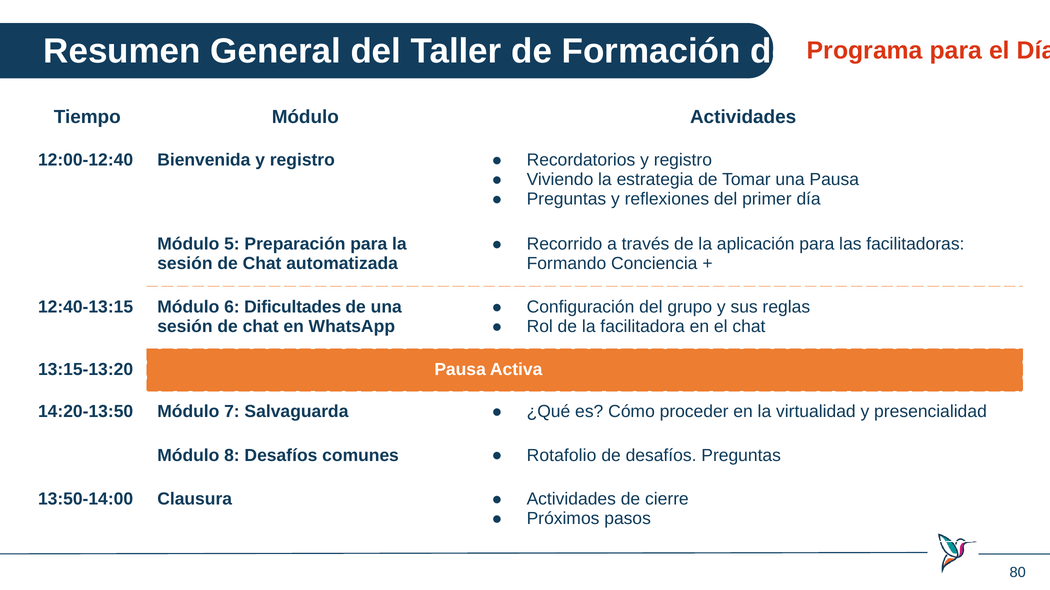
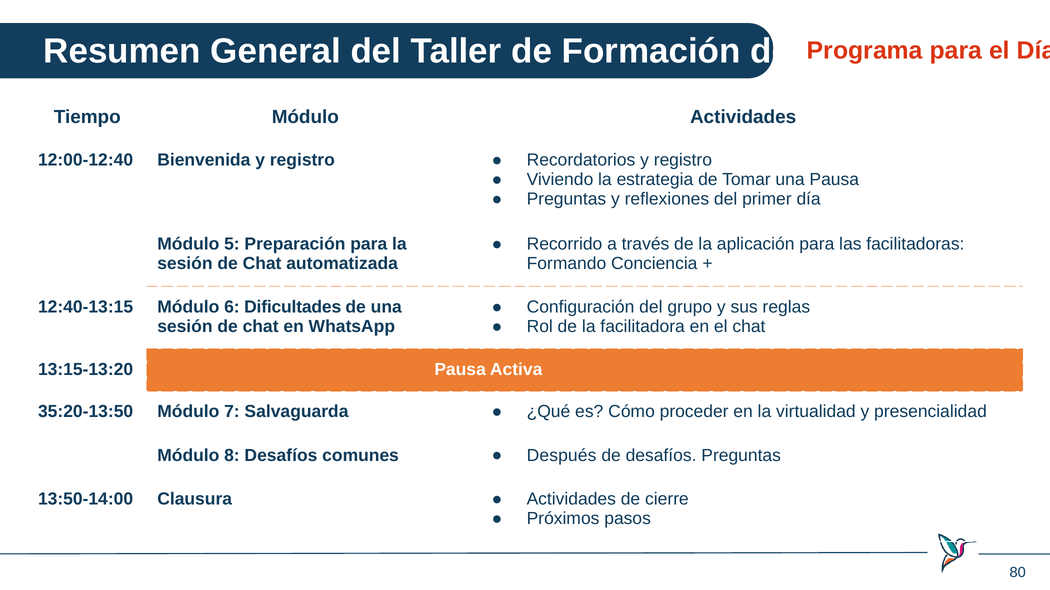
14:20-13:50: 14:20-13:50 -> 35:20-13:50 (86, 412)
Rotafolio: Rotafolio -> Después (562, 456)
